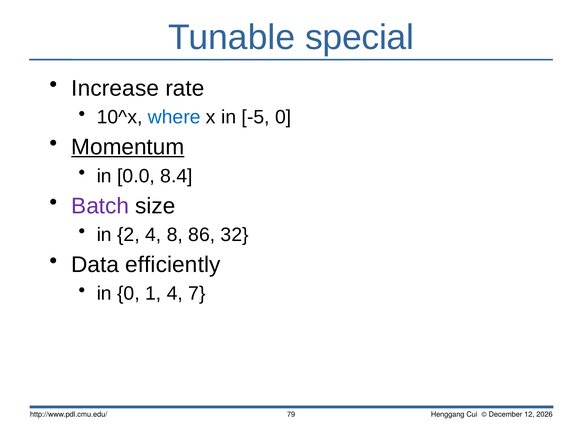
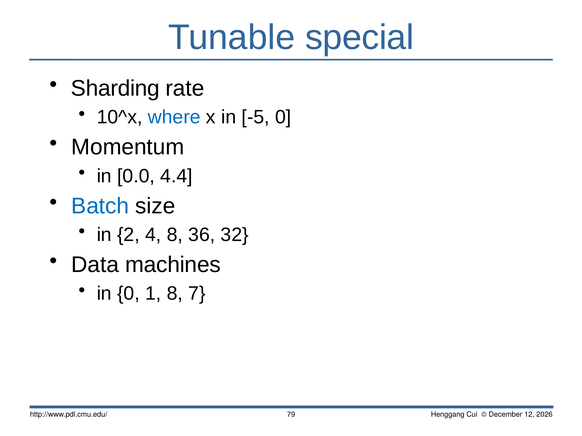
Increase: Increase -> Sharding (115, 88)
Momentum underline: present -> none (128, 147)
8.4: 8.4 -> 4.4 (176, 176)
Batch colour: purple -> blue (100, 206)
86: 86 -> 36 (202, 235)
efficiently: efficiently -> machines (173, 265)
1 4: 4 -> 8 (175, 294)
